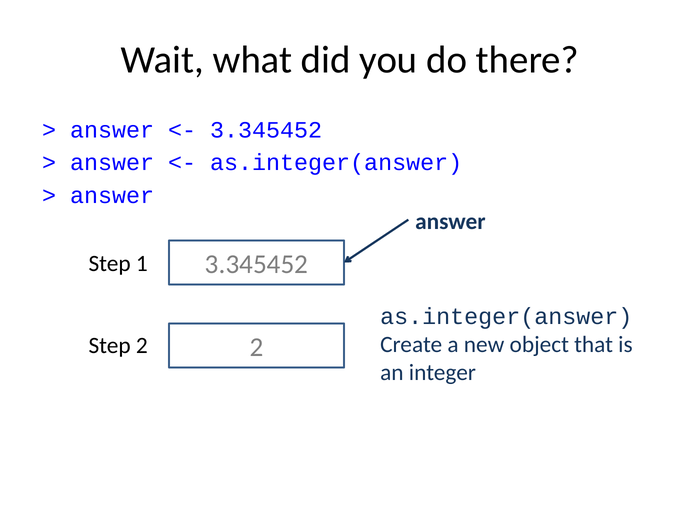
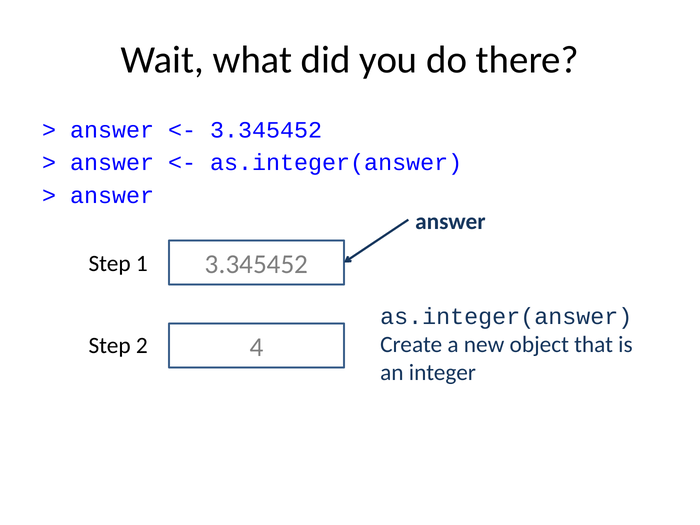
2 2: 2 -> 4 (257, 347)
